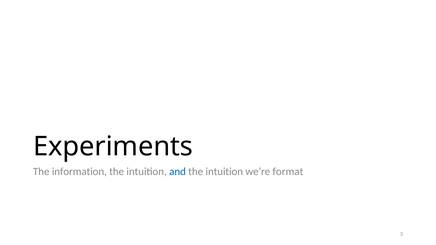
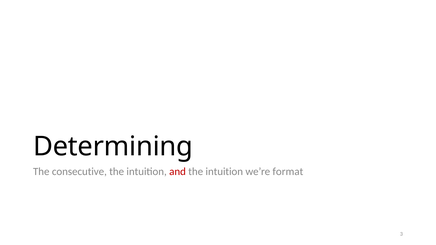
Experiments: Experiments -> Determining (113, 147)
information: information -> consecutive (79, 172)
and colour: blue -> red (178, 172)
